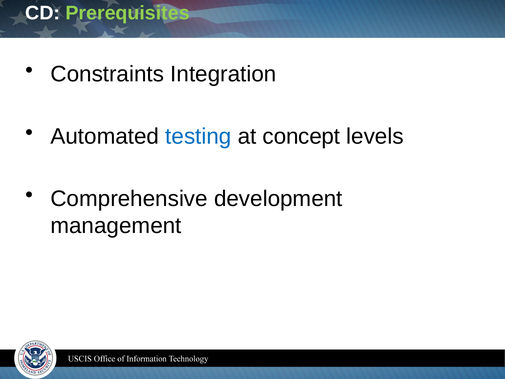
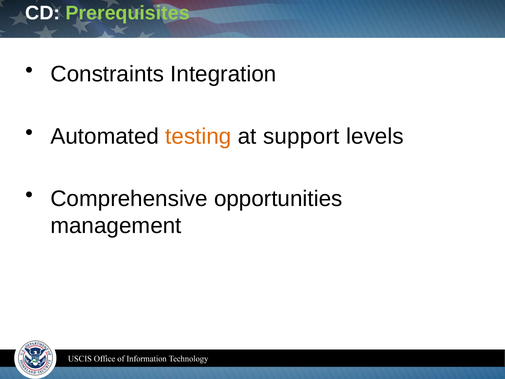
testing colour: blue -> orange (198, 136)
concept: concept -> support (301, 136)
development: development -> opportunities (278, 199)
